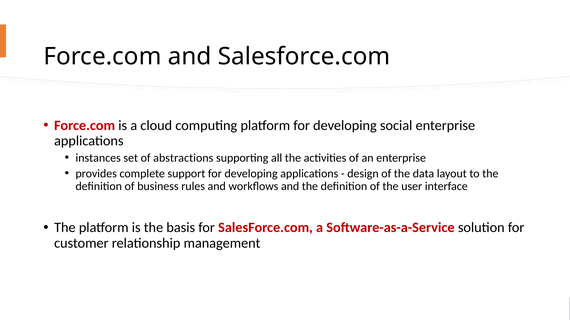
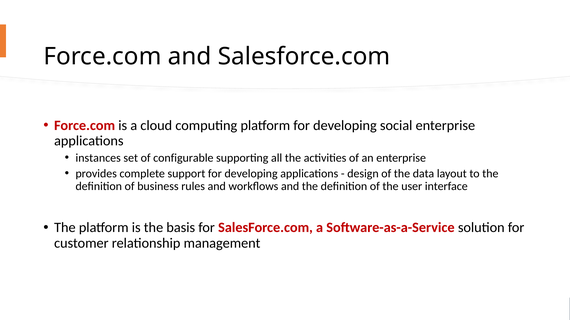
abstractions: abstractions -> configurable (183, 158)
